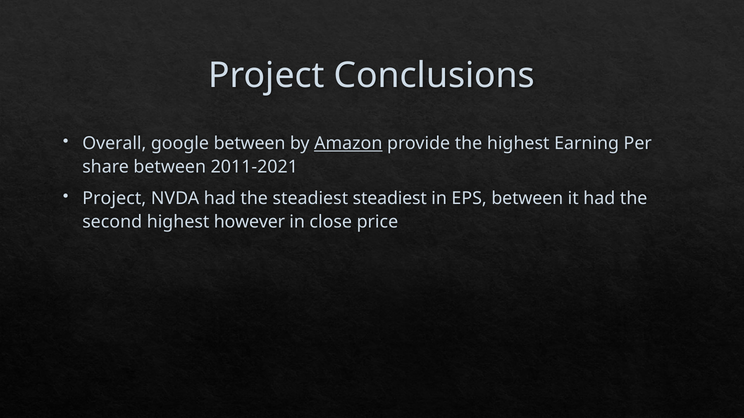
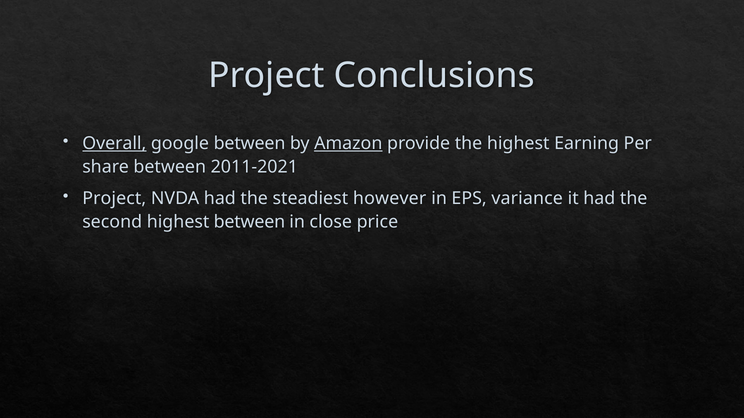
Overall underline: none -> present (114, 144)
steadiest steadiest: steadiest -> however (390, 199)
EPS between: between -> variance (527, 199)
highest however: however -> between (249, 222)
